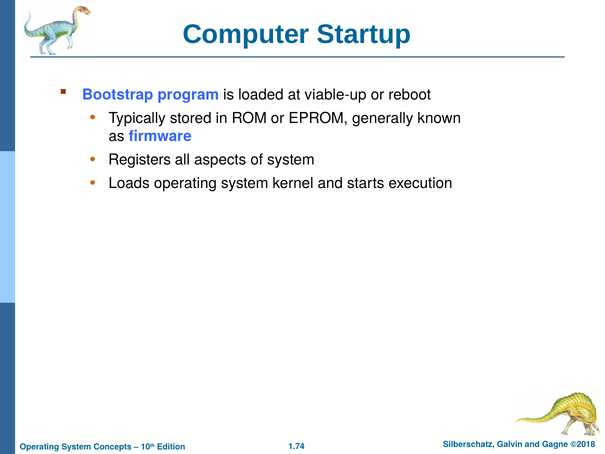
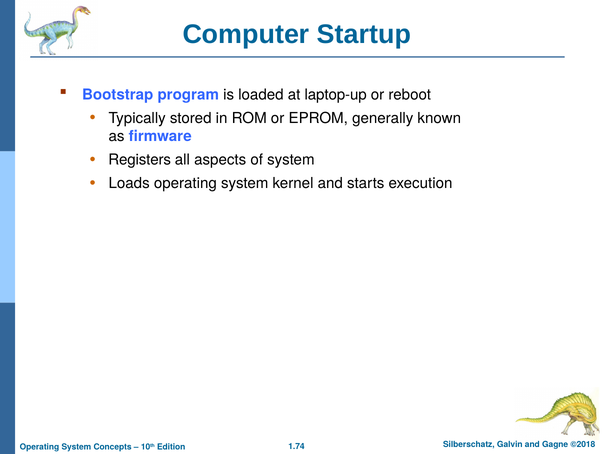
viable-up: viable-up -> laptop-up (336, 95)
